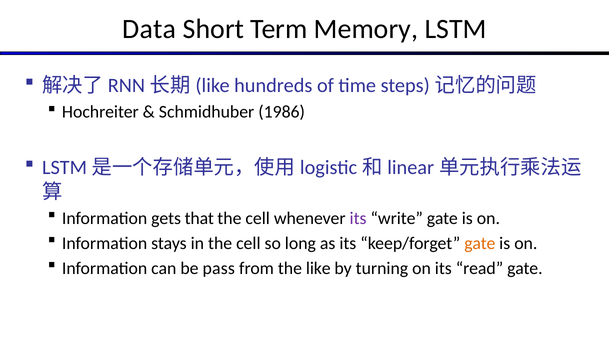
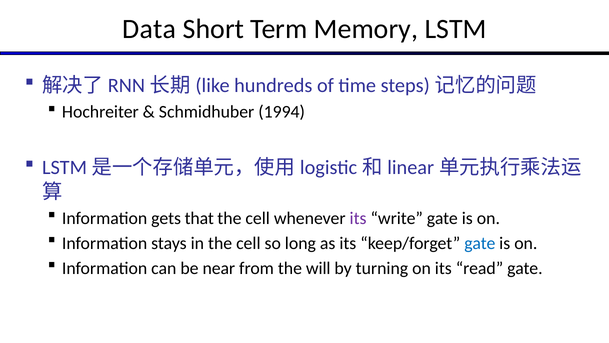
1986: 1986 -> 1994 (282, 112)
gate colour: orange -> blue (480, 243)
pass: pass -> near (219, 268)
like: like -> will (318, 268)
